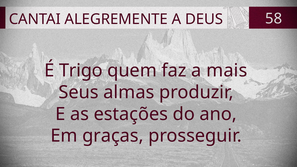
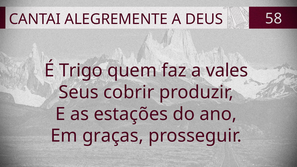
mais: mais -> vales (227, 71)
almas: almas -> cobrir (129, 92)
